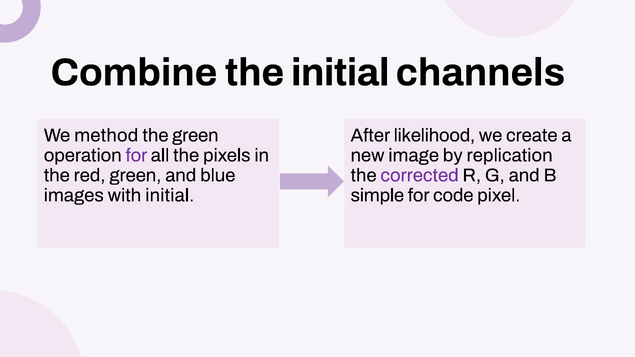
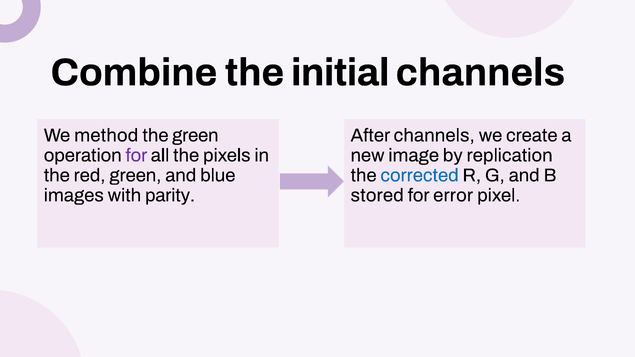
After likelihood: likelihood -> channels (434, 135)
corrected colour: purple -> blue (420, 175)
with initial: initial -> parity (170, 195)
simple: simple -> stored (377, 195)
code: code -> error (453, 195)
